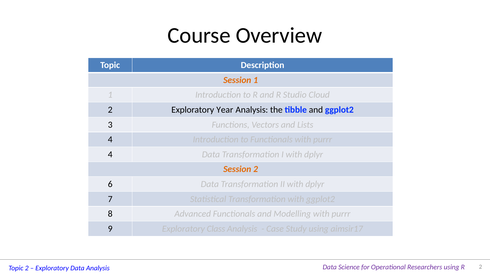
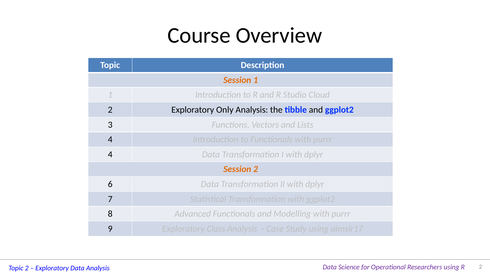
Year: Year -> Only (225, 110)
